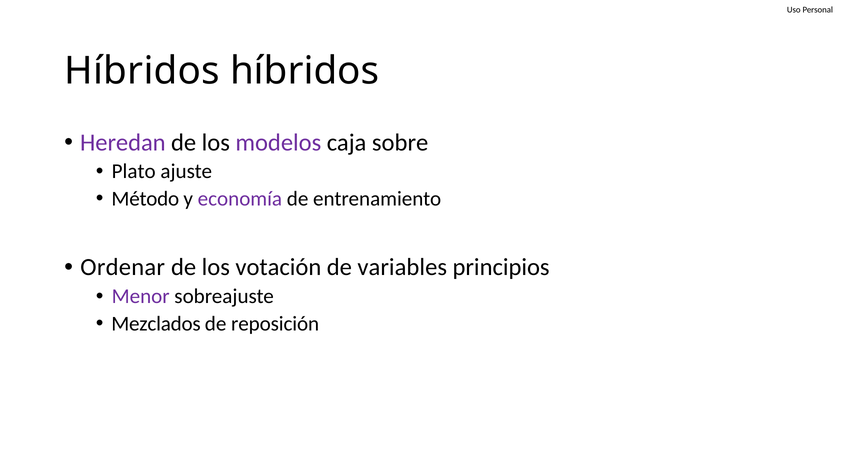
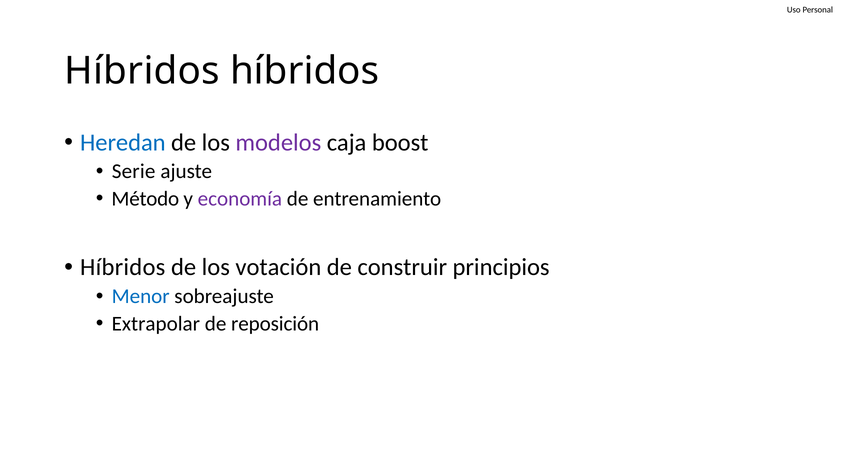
Heredan colour: purple -> blue (123, 143)
sobre: sobre -> boost (400, 143)
Plato: Plato -> Serie (134, 172)
Ordenar: Ordenar -> Híbridos (123, 267)
variables: variables -> construir (402, 267)
Menor colour: purple -> blue (141, 297)
Mezclados: Mezclados -> Extrapolar (156, 324)
